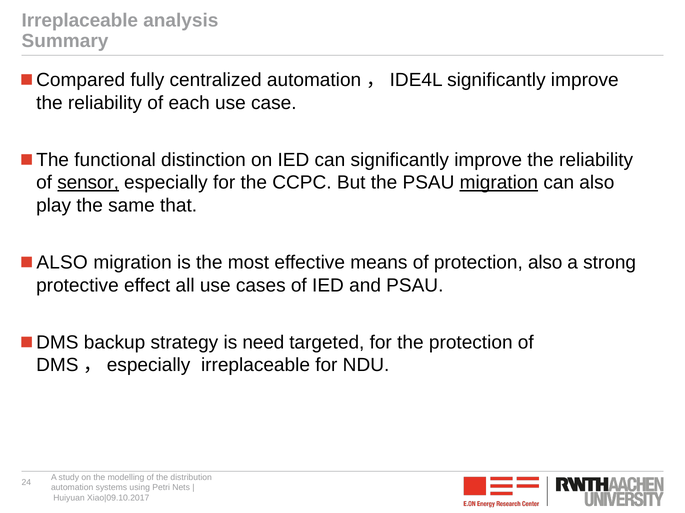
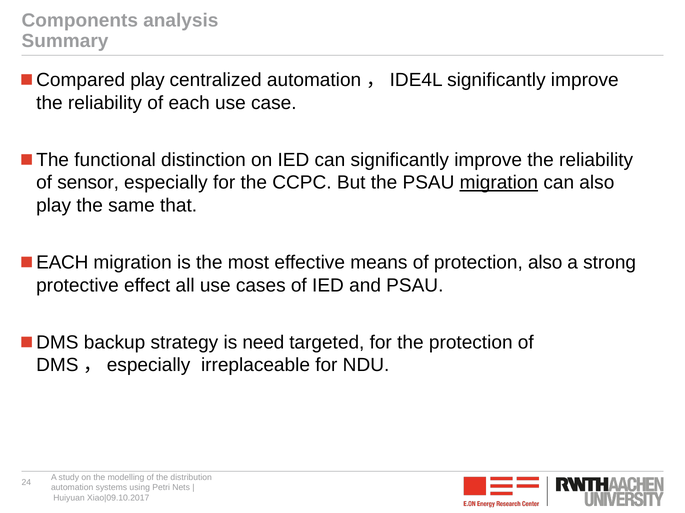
Irreplaceable: Irreplaceable -> Components (80, 21)
Compared fully: fully -> play (147, 80)
sensor underline: present -> none (88, 183)
ALSO: ALSO -> EACH (62, 263)
